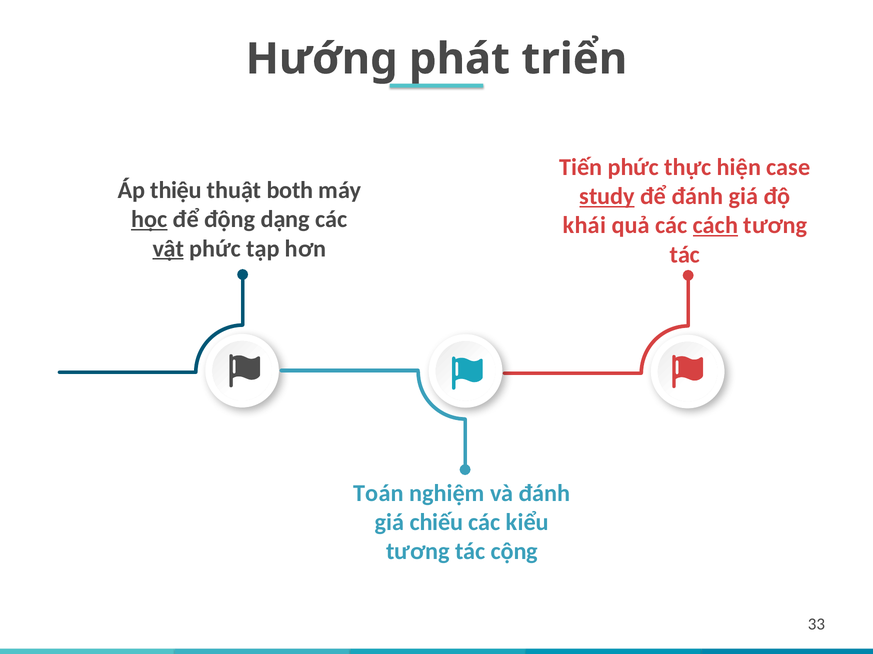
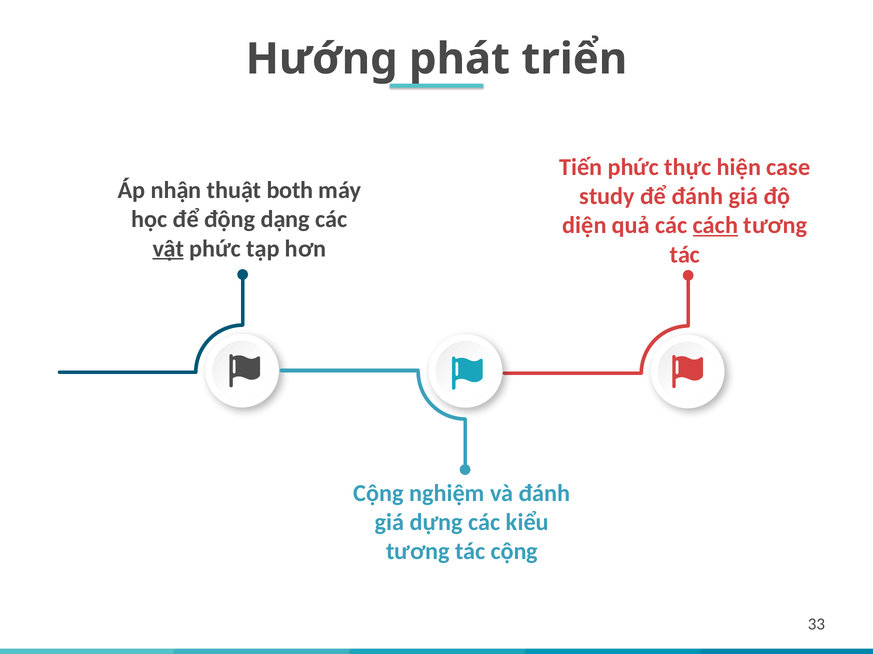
thiệu: thiệu -> nhận (176, 191)
study underline: present -> none (607, 197)
học underline: present -> none (149, 220)
khái: khái -> diện (584, 226)
Toán: Toán -> Cộng (379, 494)
chiếu: chiếu -> dựng (436, 523)
